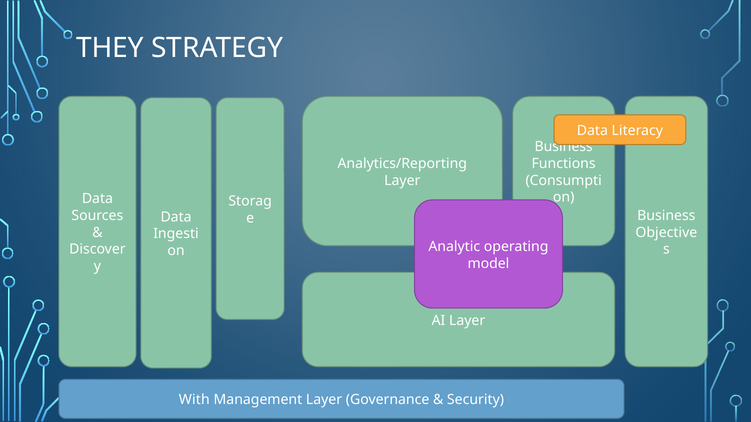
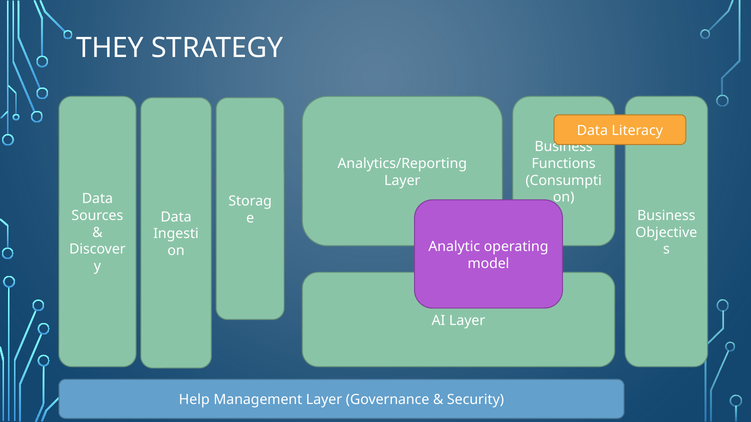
With: With -> Help (194, 400)
